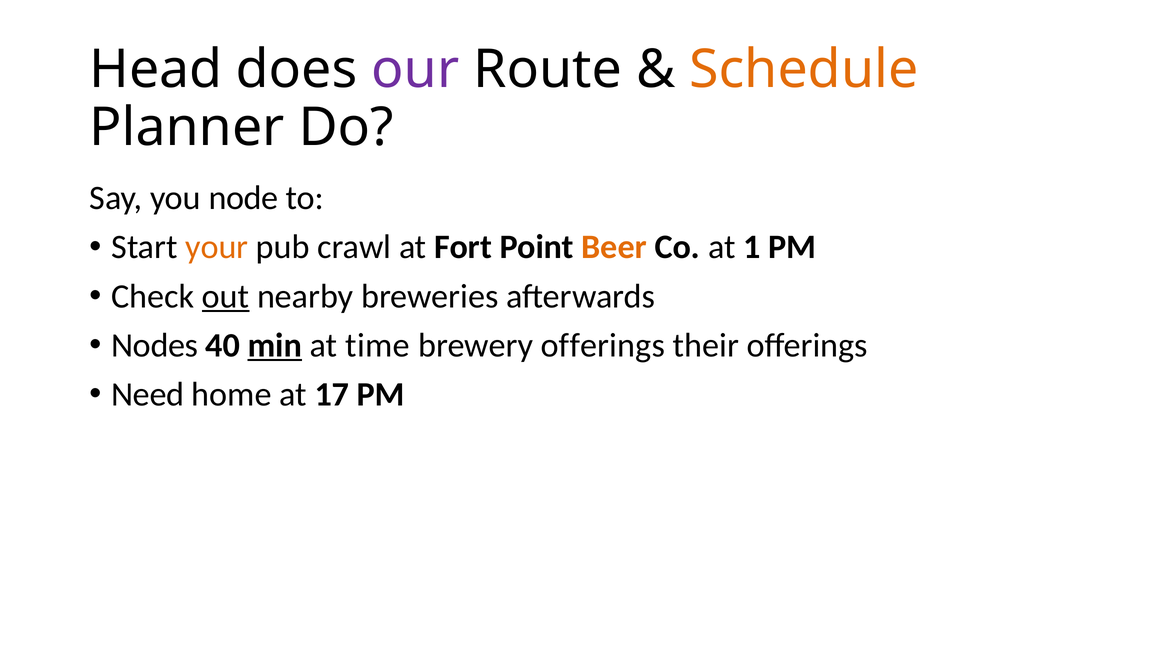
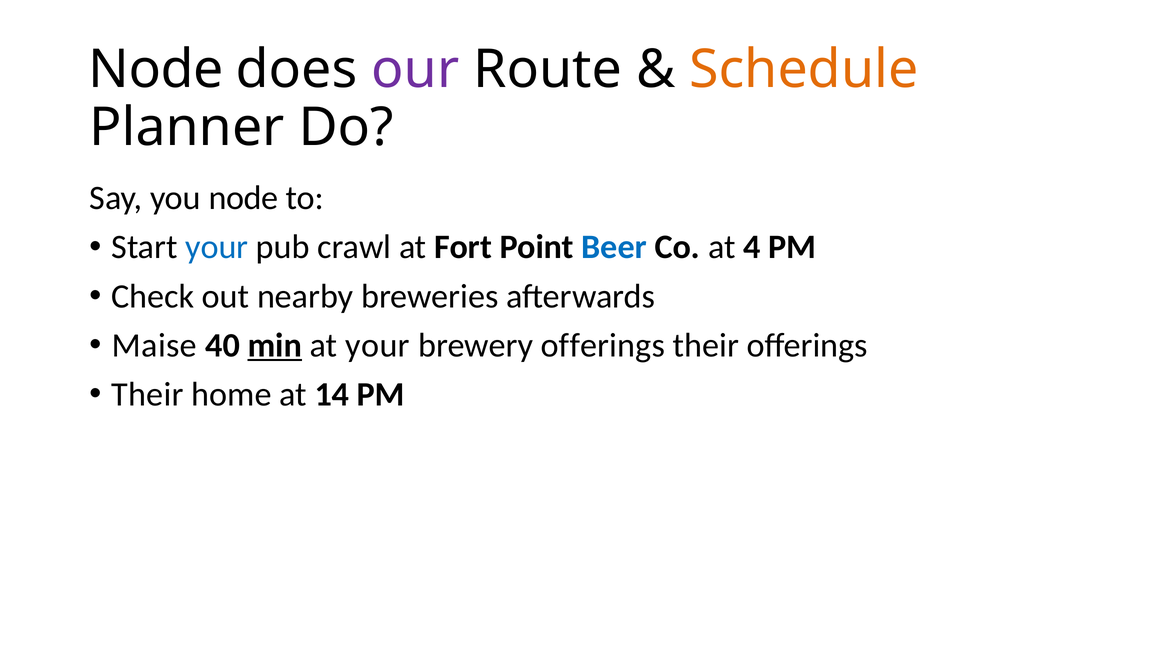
Head: Head -> Node (156, 69)
your colour: orange -> blue (217, 247)
Beer colour: orange -> blue (614, 247)
1: 1 -> 4 (752, 247)
out underline: present -> none (226, 296)
Nodes: Nodes -> Maise (154, 346)
at time: time -> your (378, 346)
Need: Need -> Their (147, 395)
17: 17 -> 14 (332, 395)
